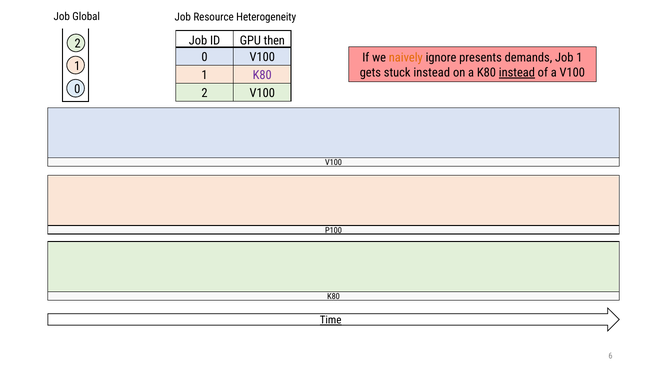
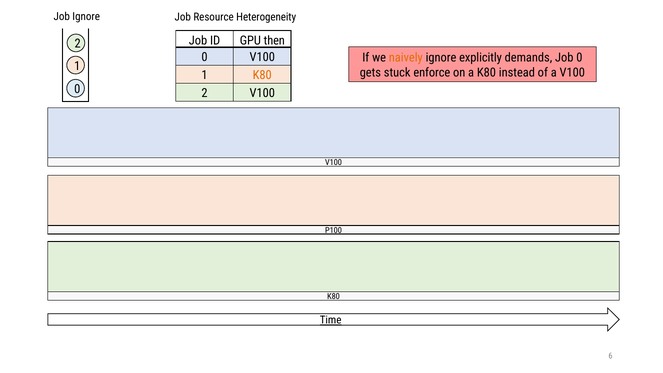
Job Global: Global -> Ignore (86, 17)
presents: presents -> explicitly (481, 58)
Job 1: 1 -> 0 (579, 58)
stuck instead: instead -> enforce (432, 73)
instead underline: present -> none (517, 73)
K80 colour: purple -> orange (262, 75)
